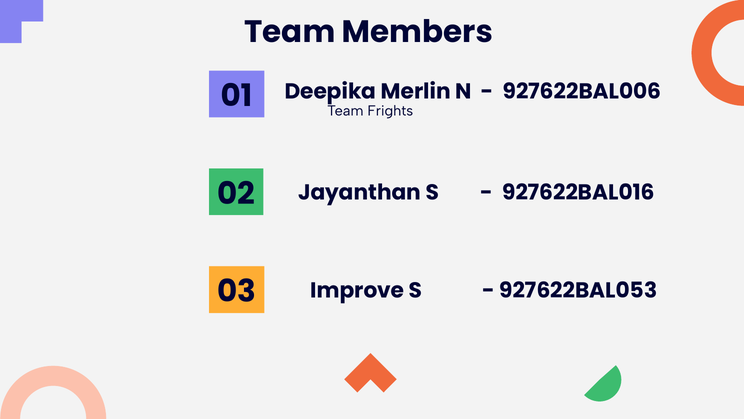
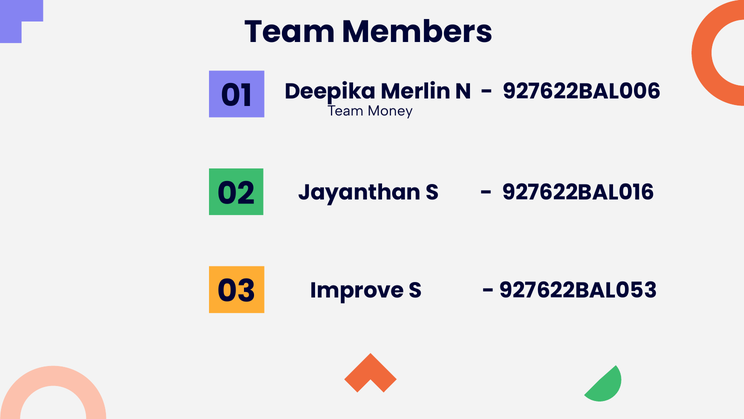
Frights: Frights -> Money (390, 111)
